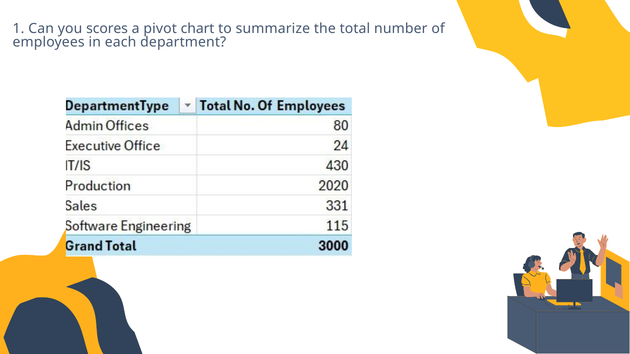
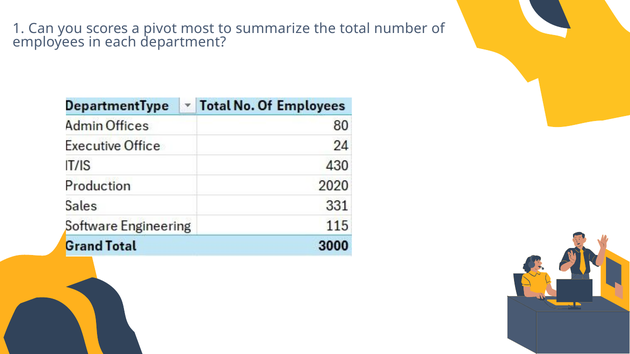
chart: chart -> most (197, 28)
